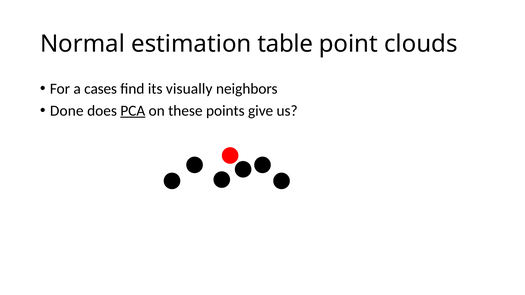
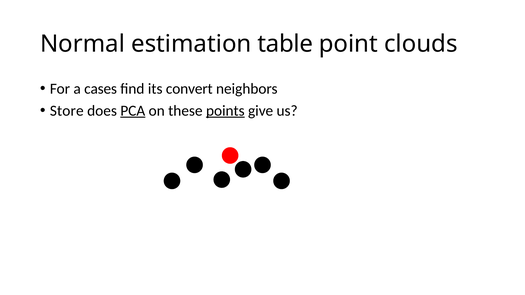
visually: visually -> convert (189, 89)
Done: Done -> Store (67, 111)
points underline: none -> present (225, 111)
